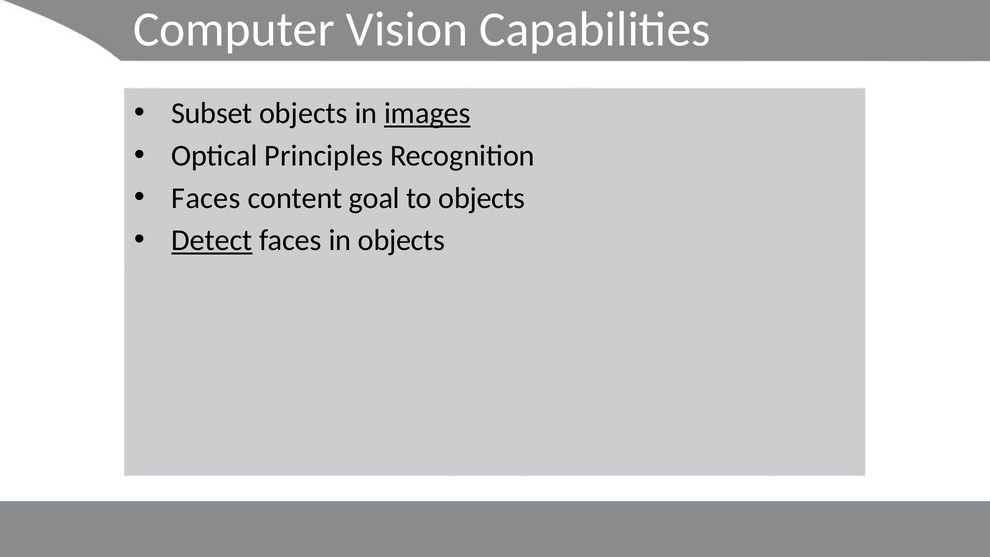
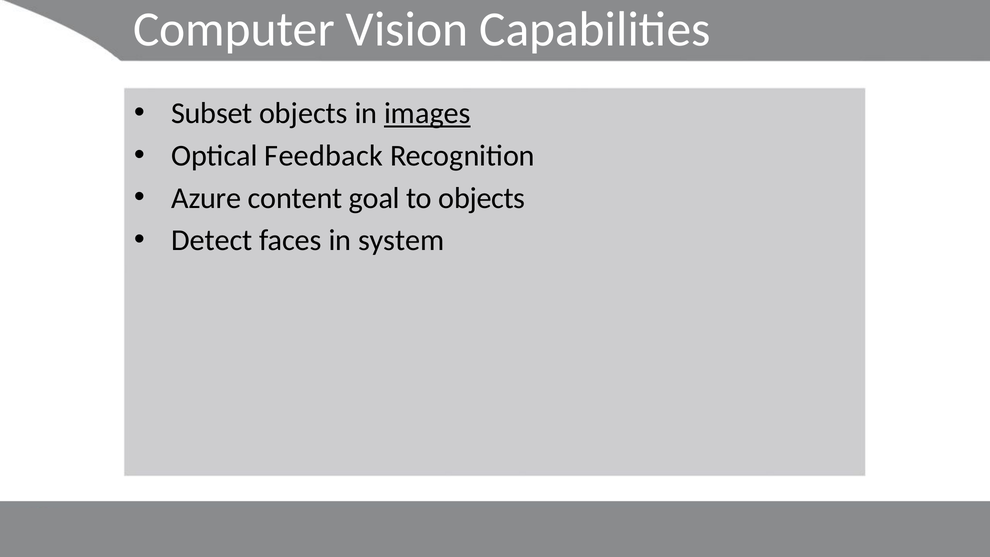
Principles: Principles -> Feedback (324, 156)
Faces: Faces -> Azure (206, 198)
Detect underline: present -> none (212, 240)
in objects: objects -> system (401, 240)
